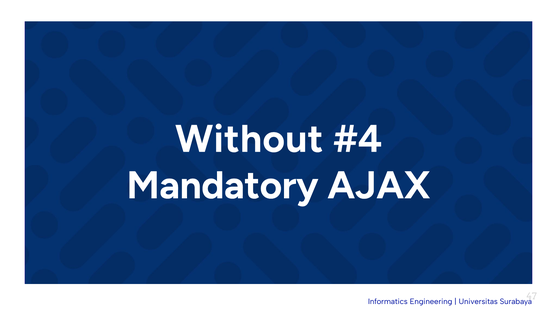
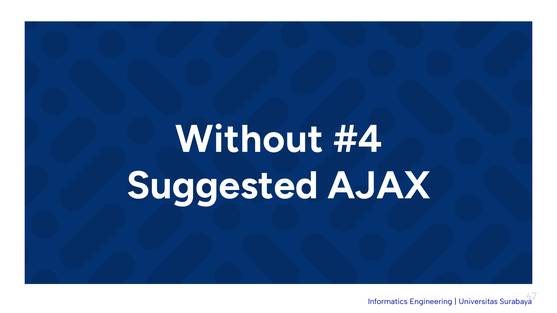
Mandatory: Mandatory -> Suggested (222, 186)
